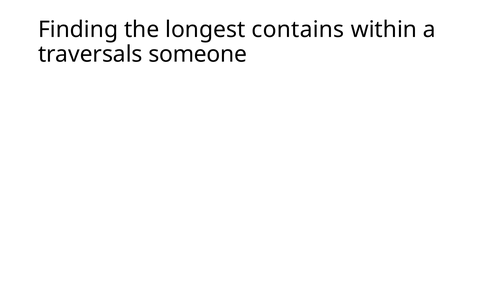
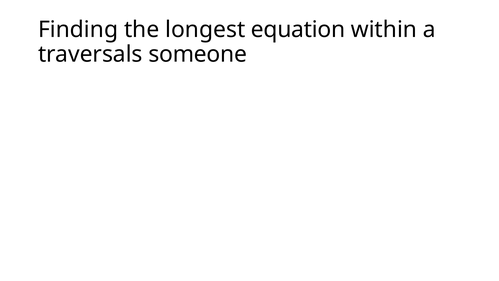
contains: contains -> equation (298, 30)
